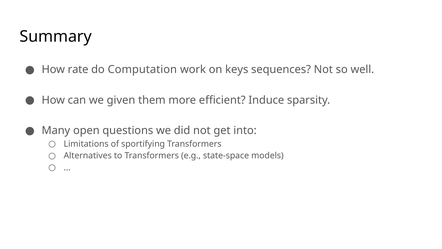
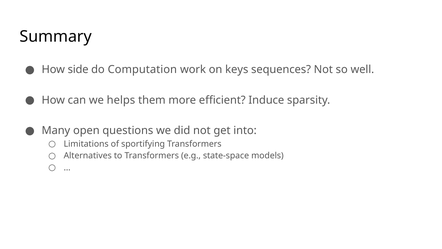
rate: rate -> side (78, 70)
given: given -> helps (121, 100)
